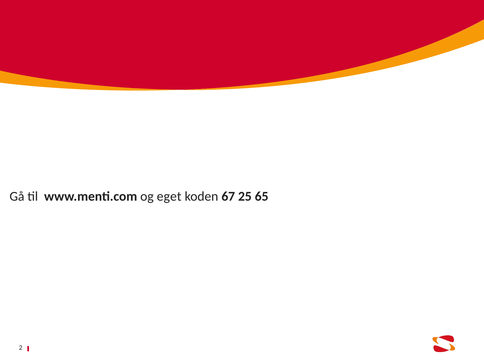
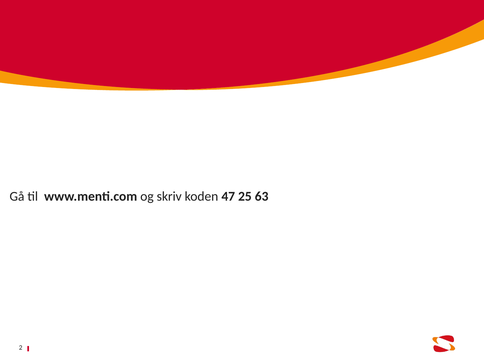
eget: eget -> skriv (169, 197)
67: 67 -> 47 (228, 197)
65: 65 -> 63 (262, 197)
